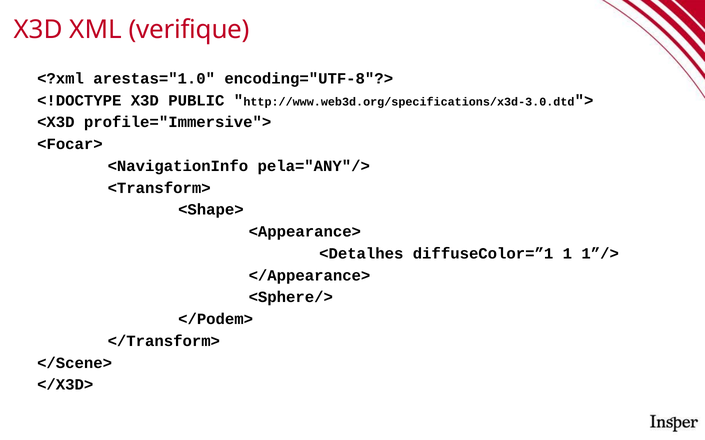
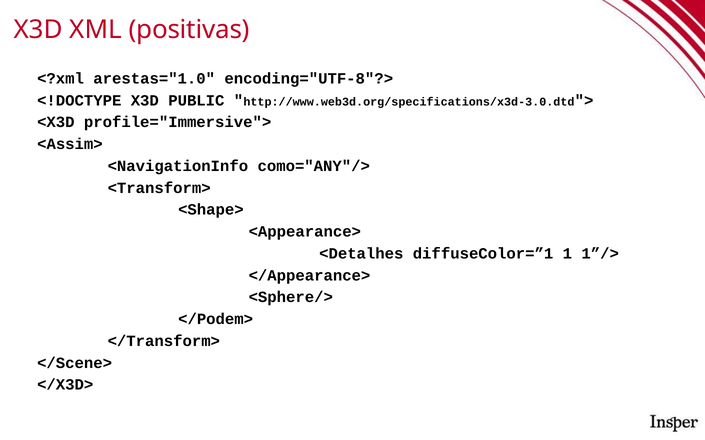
verifique: verifique -> positivas (189, 30)
<Focar>: <Focar> -> <Assim> (70, 144)
pela="ANY"/>: pela="ANY"/> -> como="ANY"/> (314, 166)
